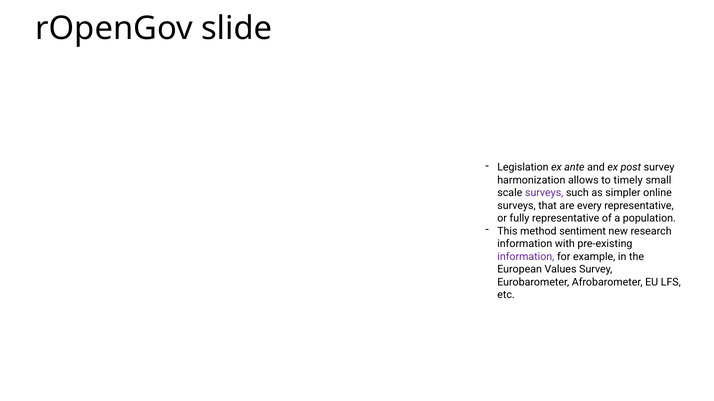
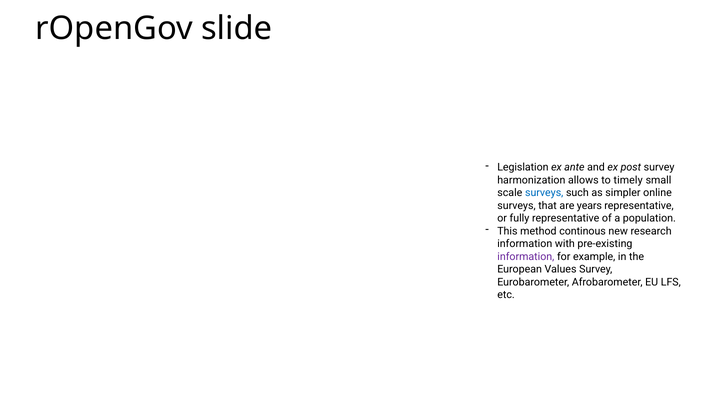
surveys colour: purple -> blue (544, 193)
every: every -> years (589, 206)
sentiment: sentiment -> continous (583, 231)
